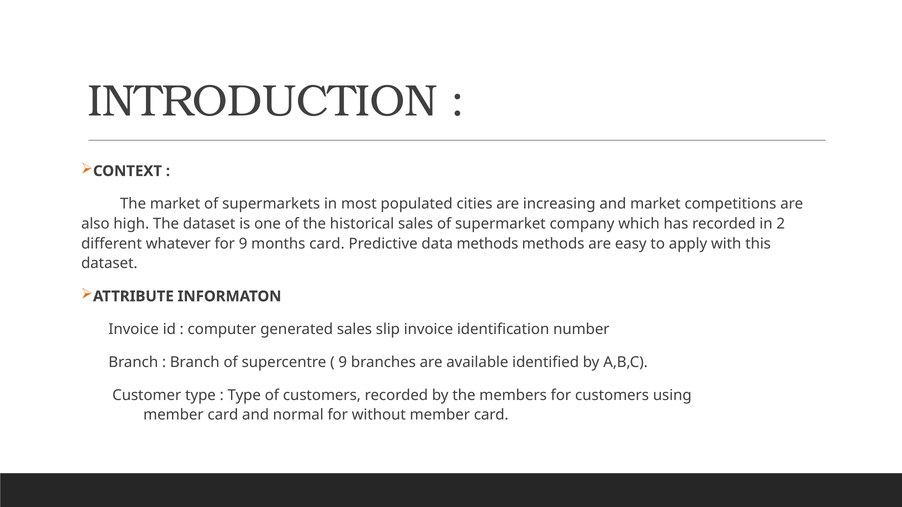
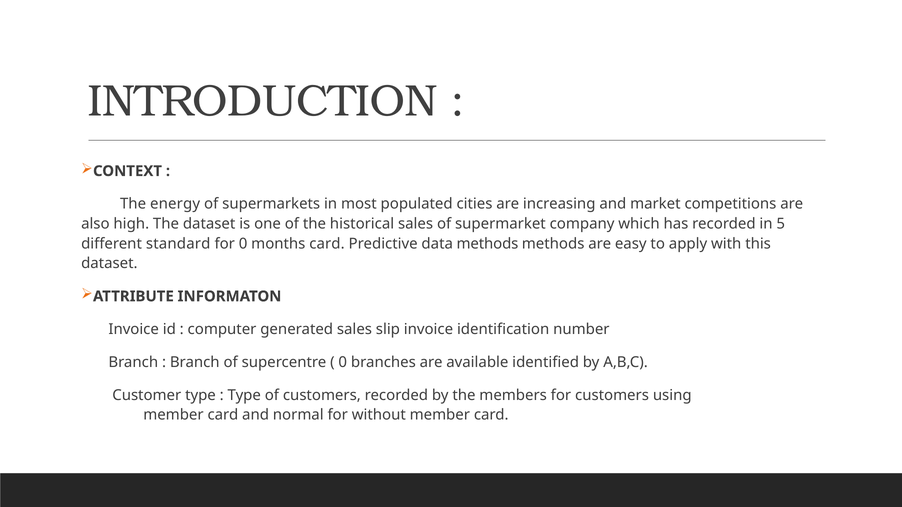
The market: market -> energy (175, 204)
2: 2 -> 5 (781, 224)
whatever: whatever -> standard (178, 244)
for 9: 9 -> 0 (243, 244)
9: 9 -> 0 (343, 363)
